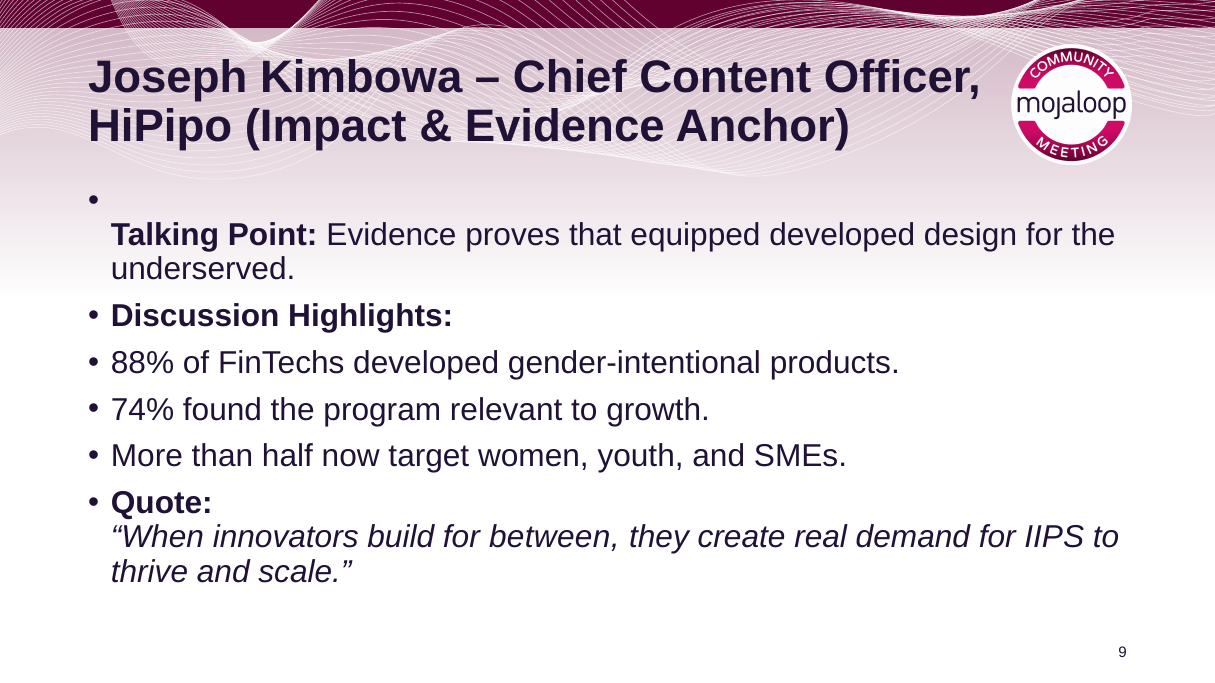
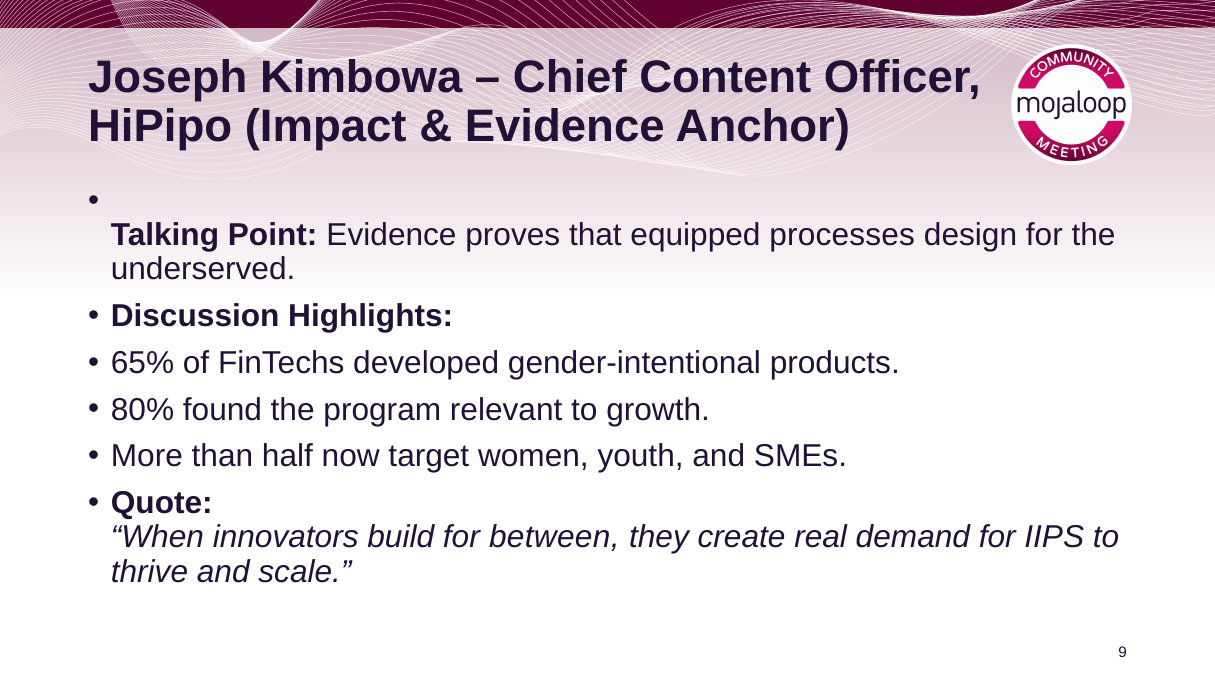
equipped developed: developed -> processes (842, 235)
88%: 88% -> 65% (142, 363)
74%: 74% -> 80% (142, 410)
